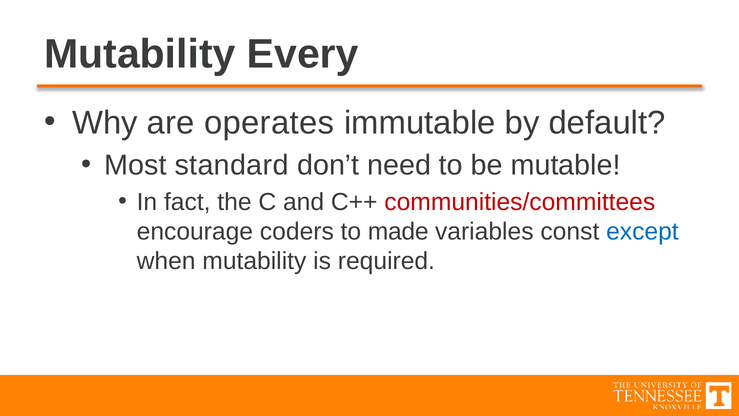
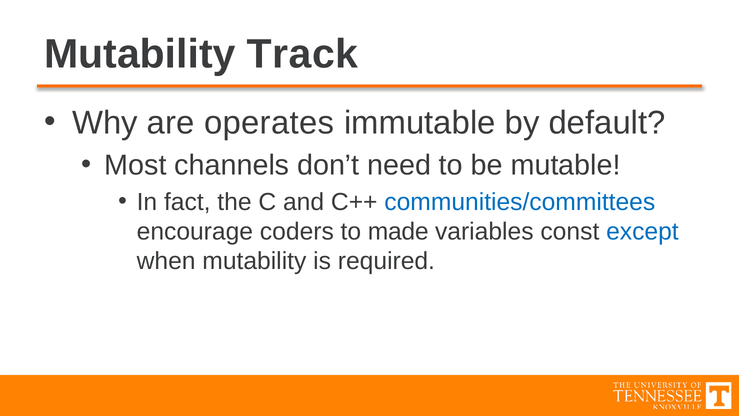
Every: Every -> Track (303, 54)
standard: standard -> channels (232, 165)
communities/committees colour: red -> blue (520, 202)
